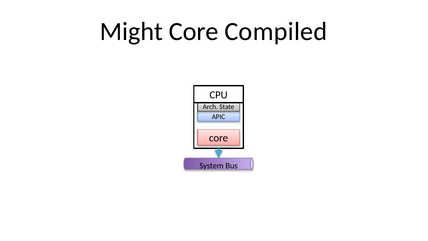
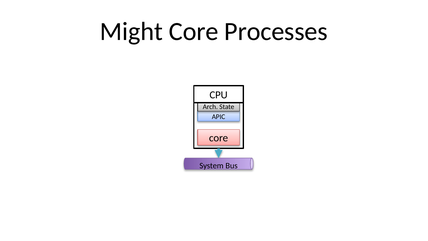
Compiled: Compiled -> Processes (276, 32)
